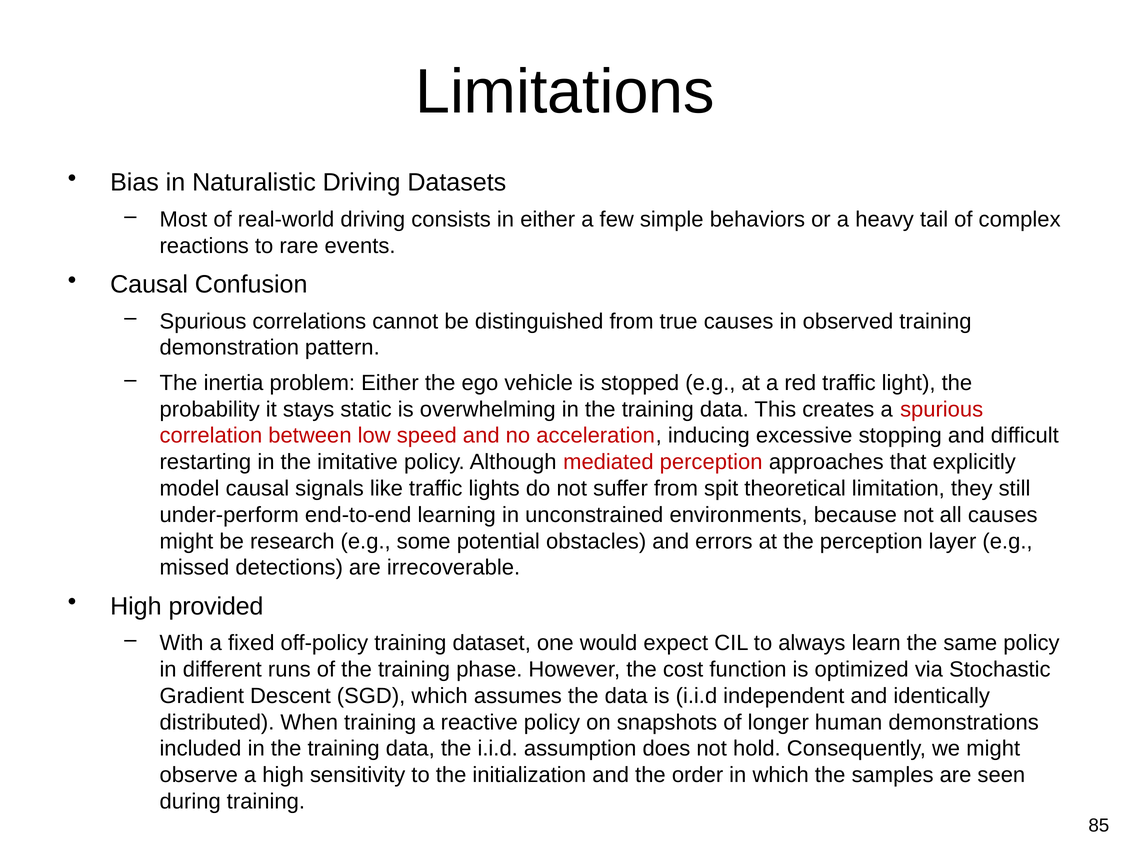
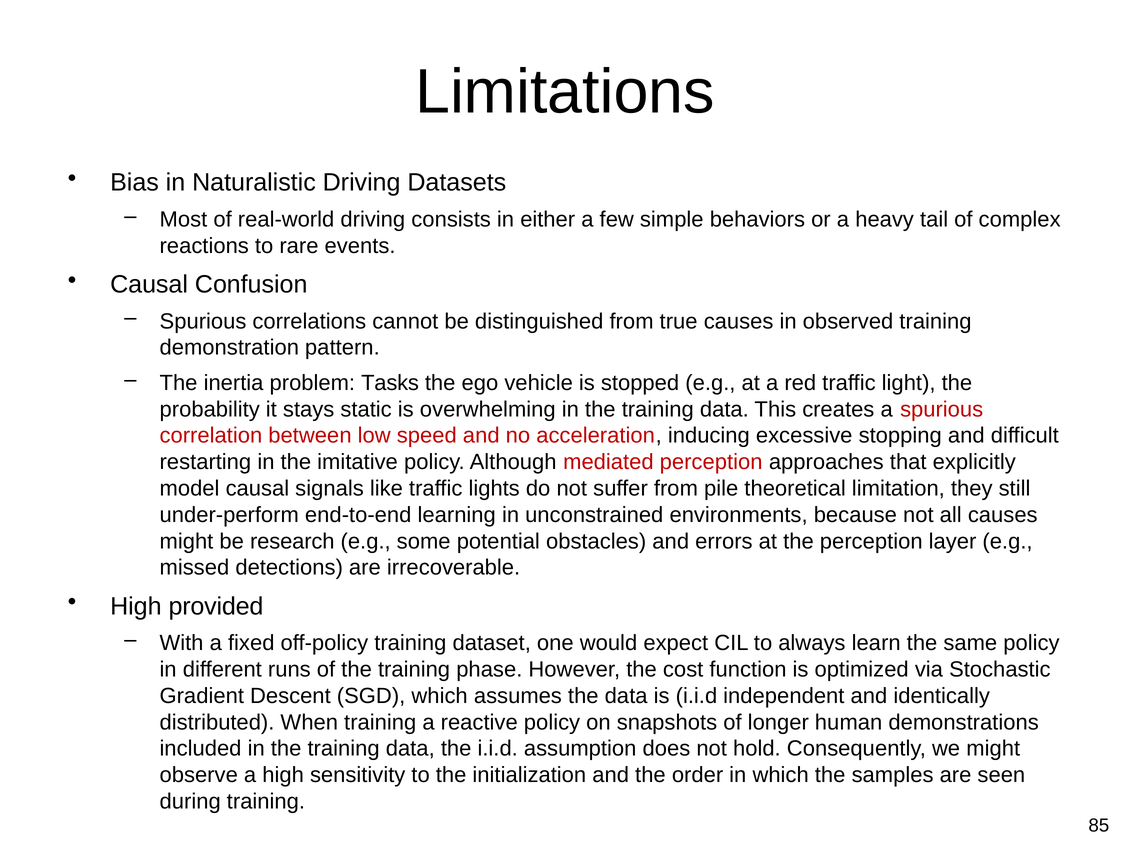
problem Either: Either -> Tasks (390, 383)
spit: spit -> pile (721, 488)
